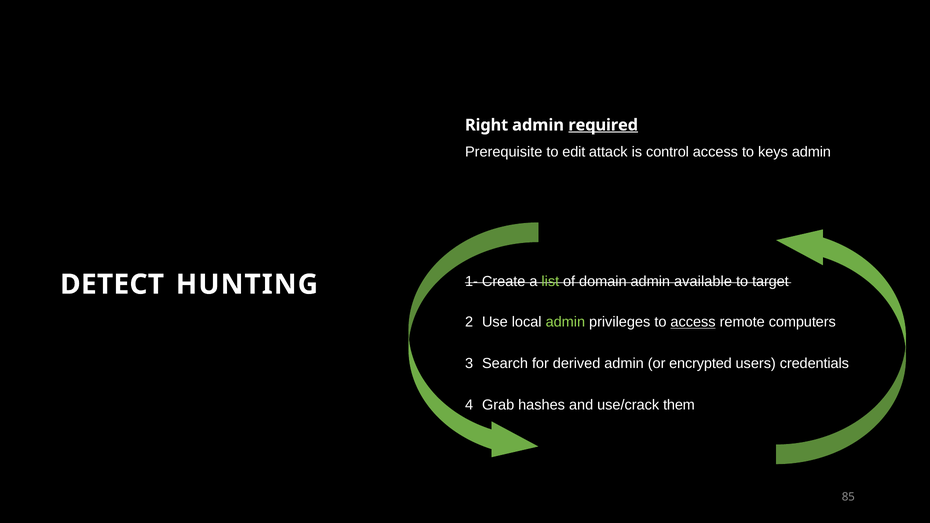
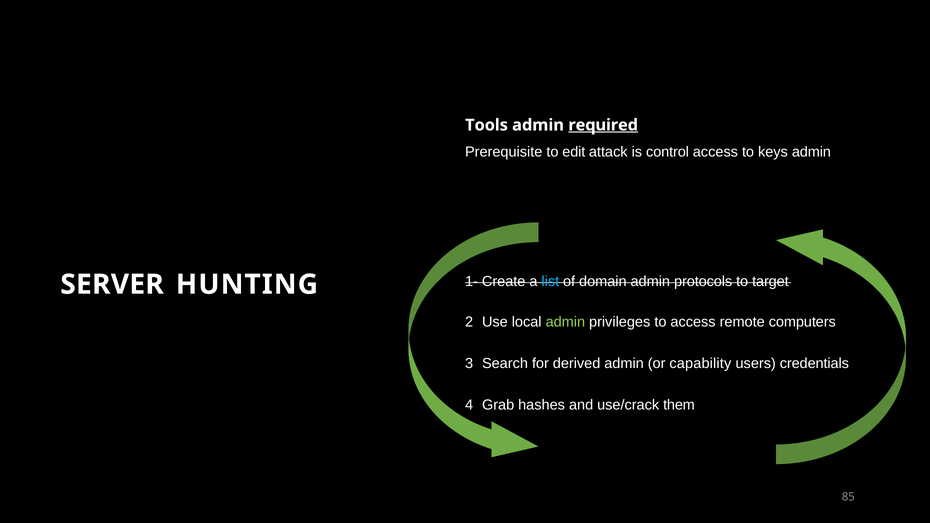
Right: Right -> Tools (487, 125)
DETECT: DETECT -> SERVER (112, 285)
list colour: light green -> light blue (550, 281)
available: available -> protocols (703, 281)
access underline: present -> none (693, 322)
encrypted: encrypted -> capability (700, 364)
